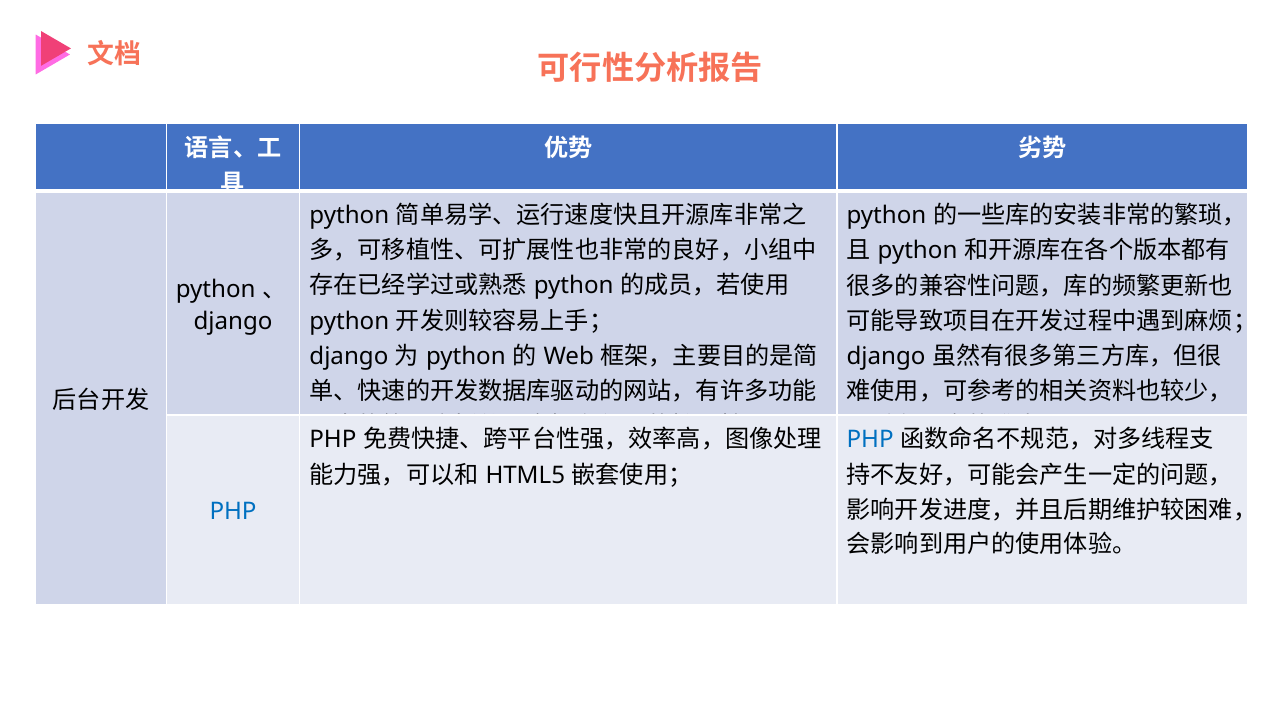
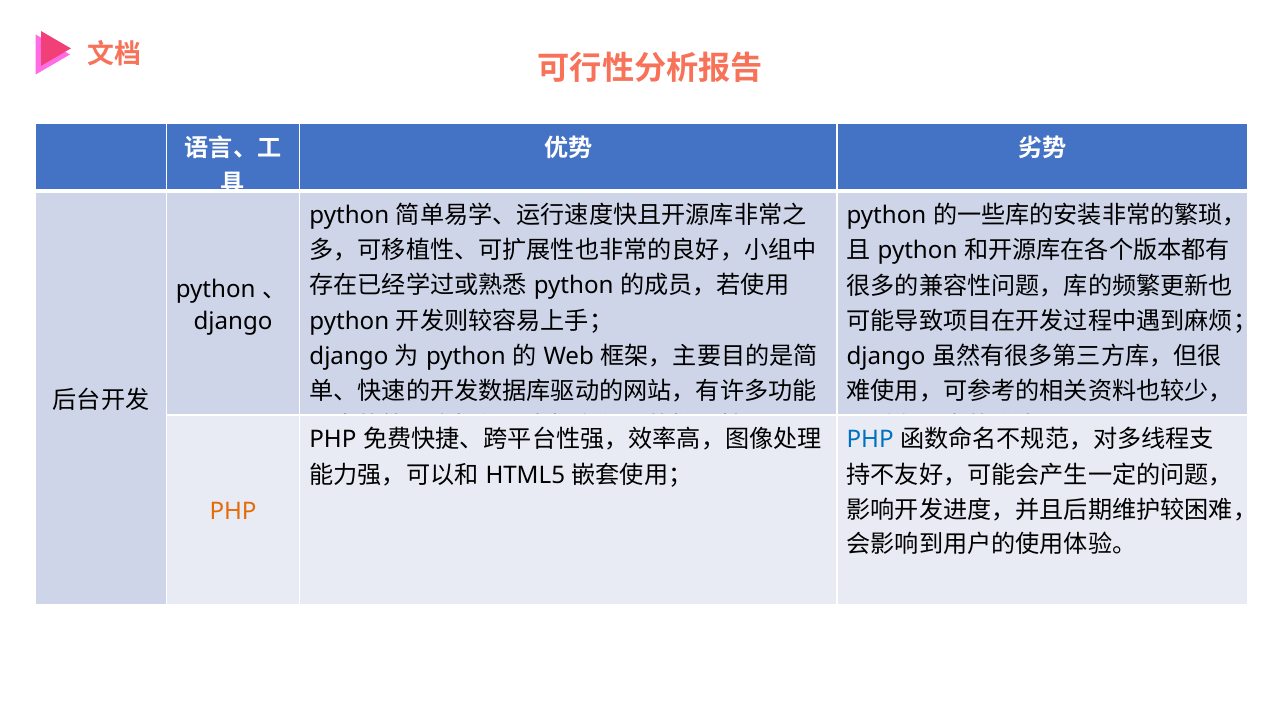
PHP colour: blue -> orange (233, 511)
